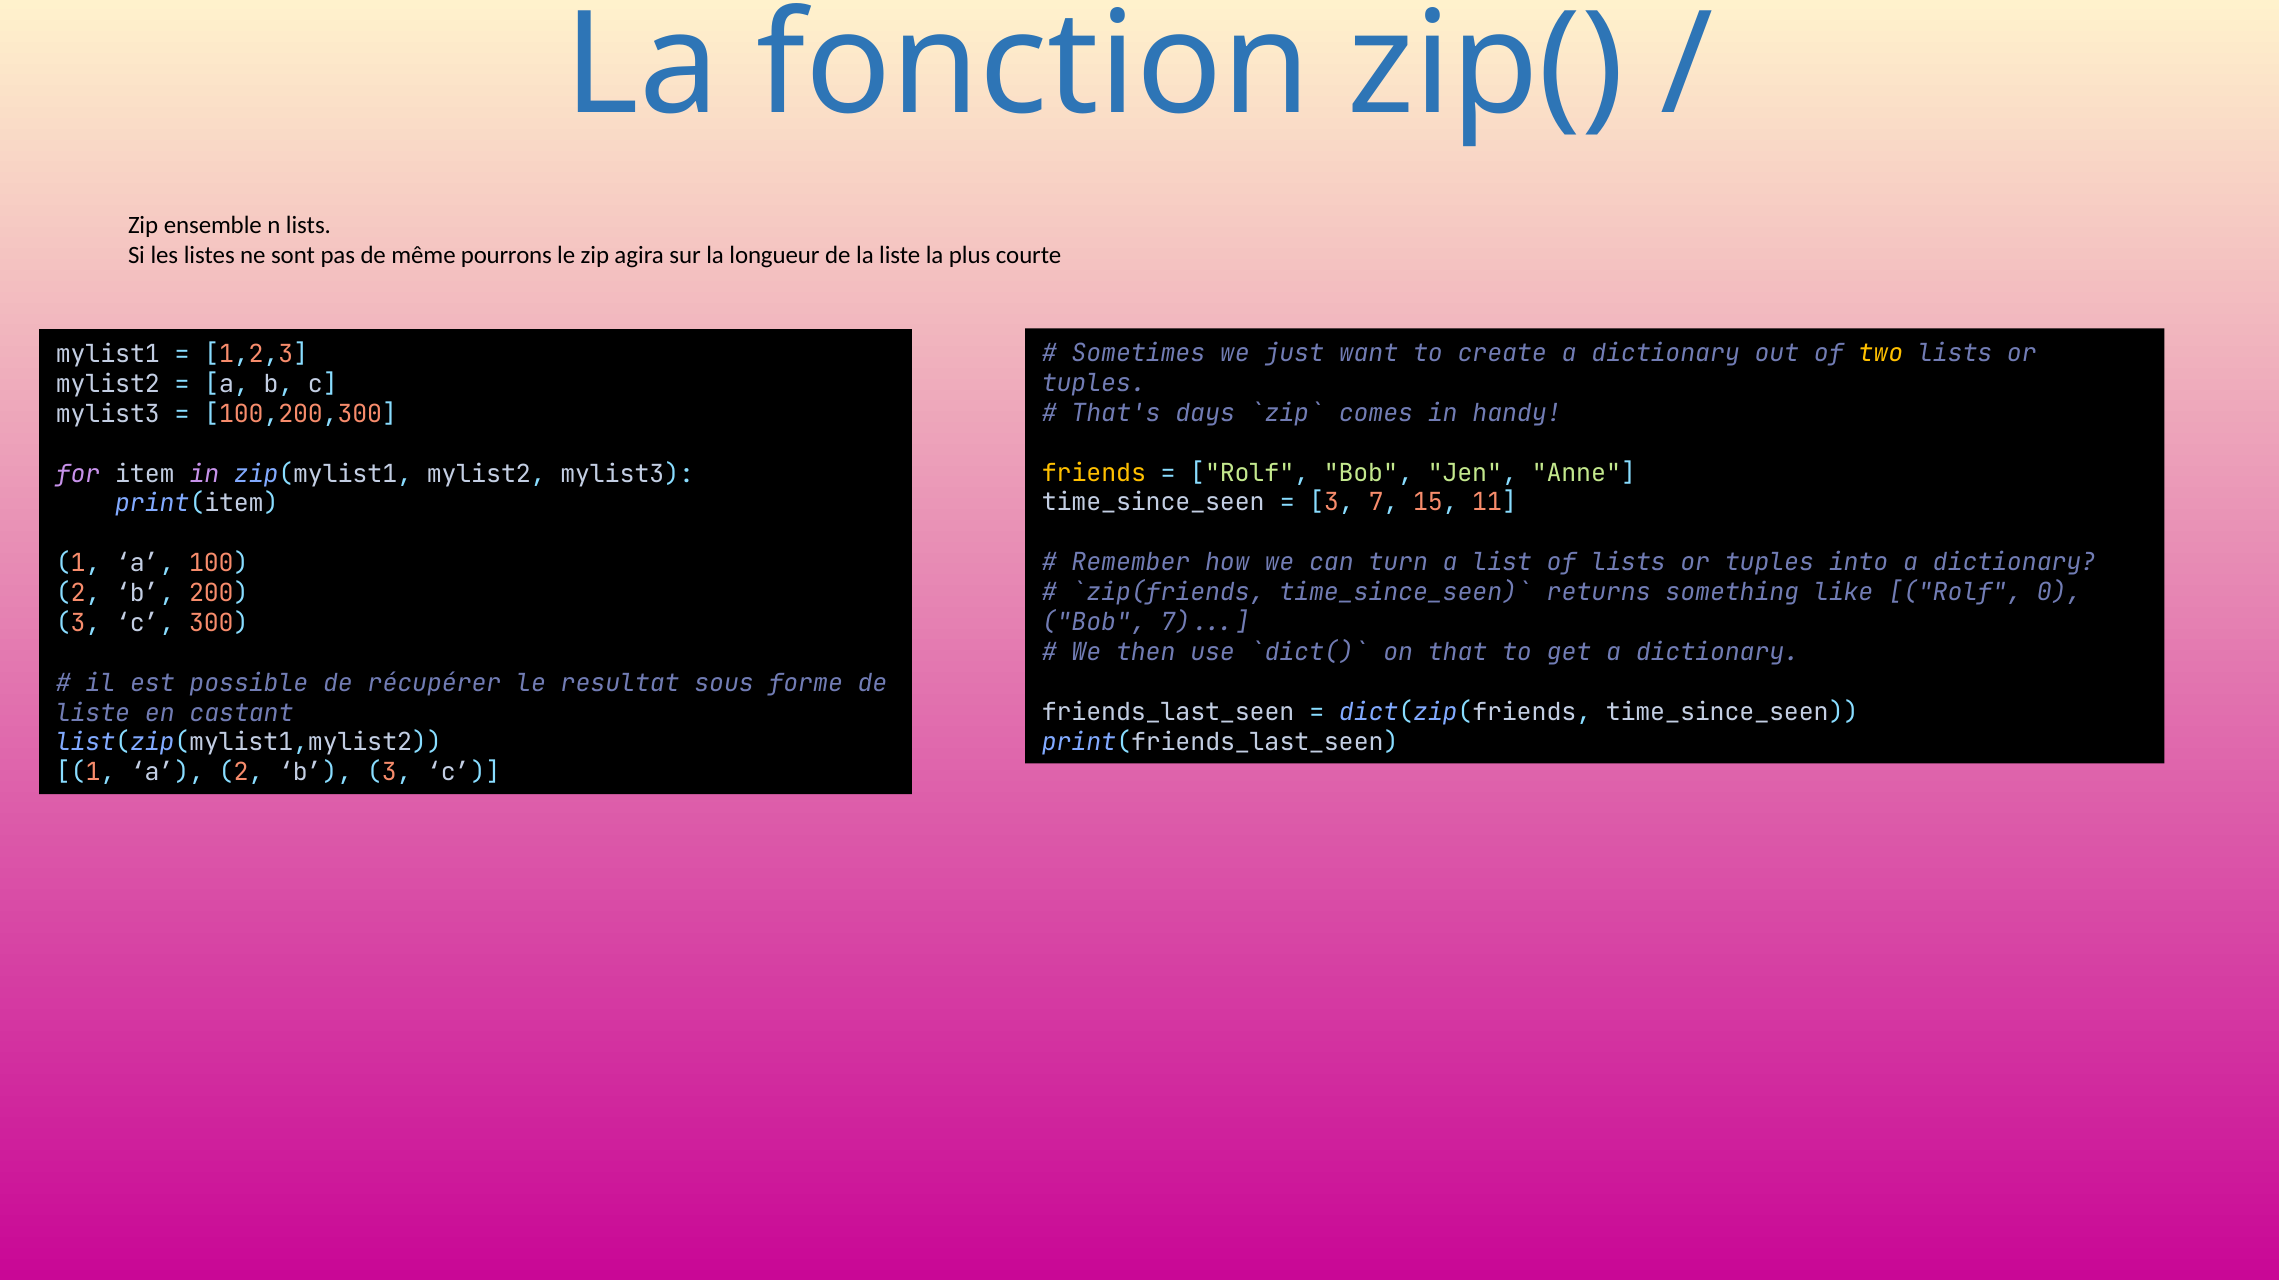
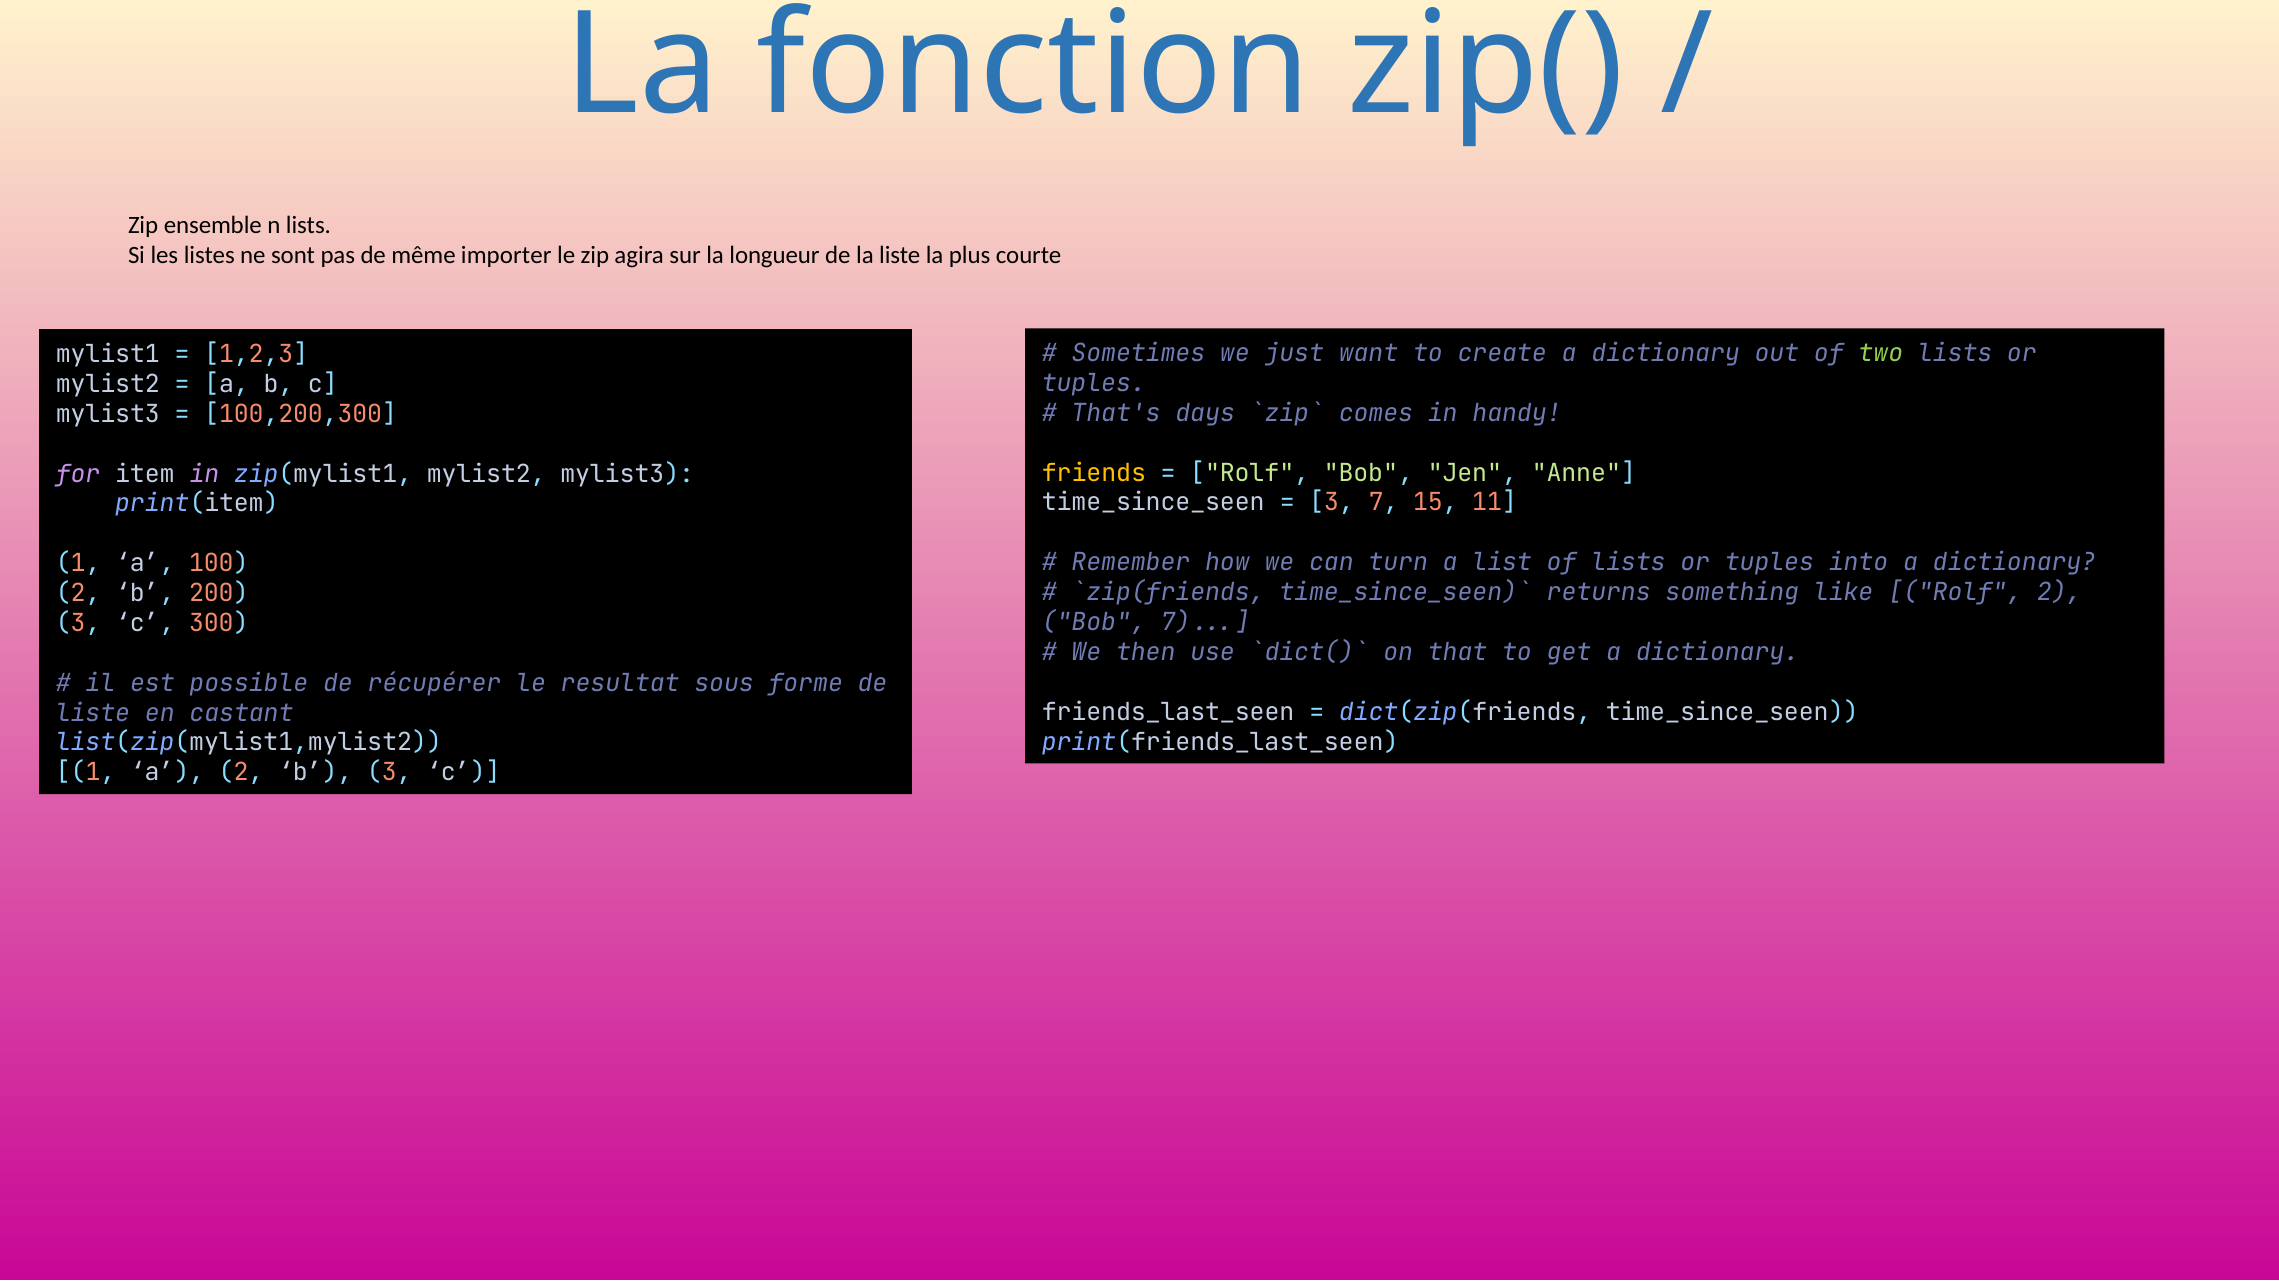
pourrons: pourrons -> importer (506, 256)
two colour: yellow -> light green (1881, 353)
Rolf 0: 0 -> 2 (2059, 592)
